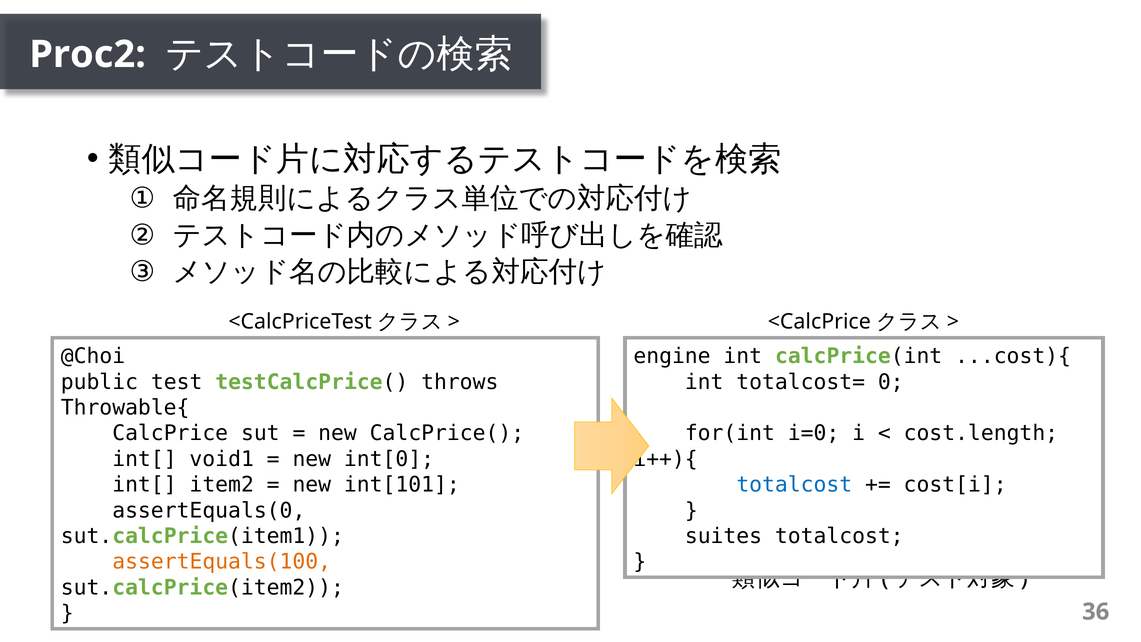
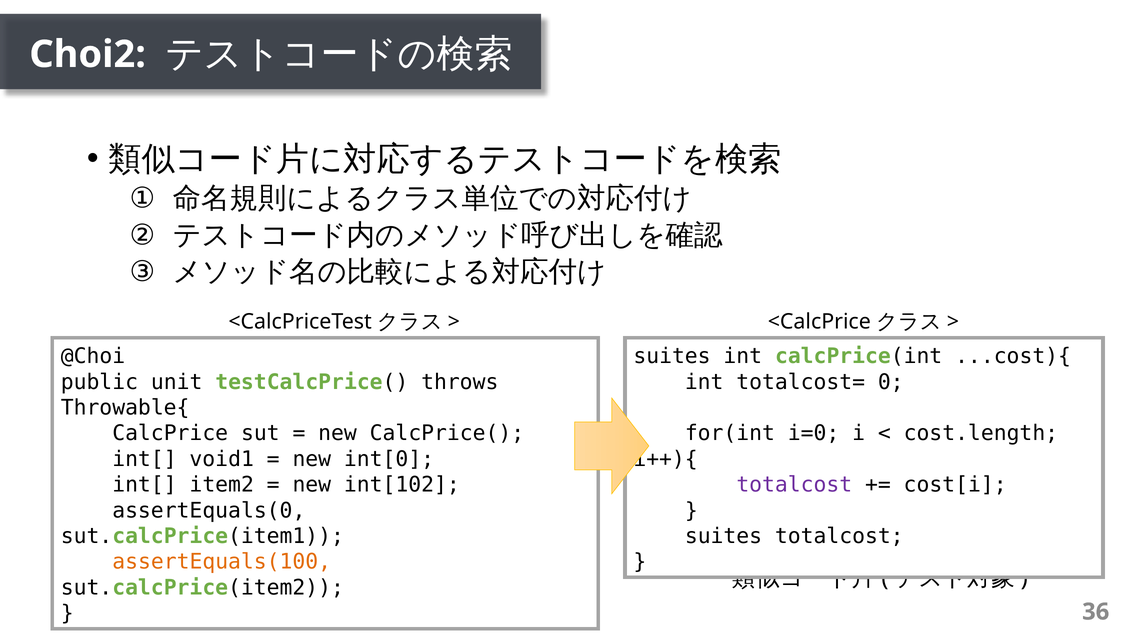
Proc2: Proc2 -> Choi2 (88, 54)
engine: engine -> suites (672, 356)
test: test -> unit (177, 382)
int[101: int[101 -> int[102 (402, 485)
totalcost colour: blue -> purple (794, 485)
